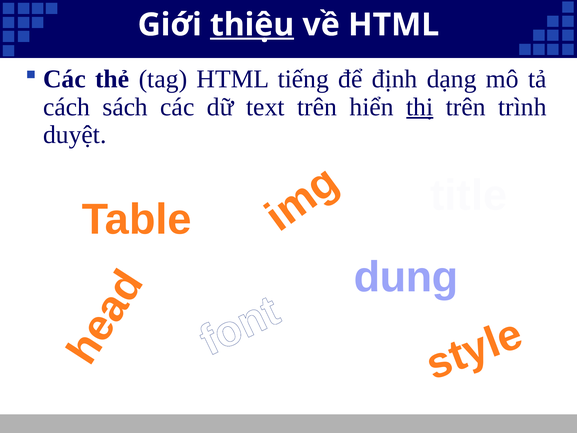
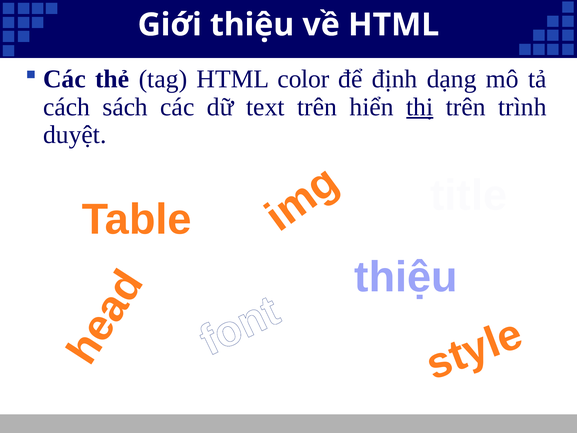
thiệu underline: present -> none (252, 25)
tiếng: tiếng -> color (303, 79)
dung: dung -> thiệu (406, 277)
